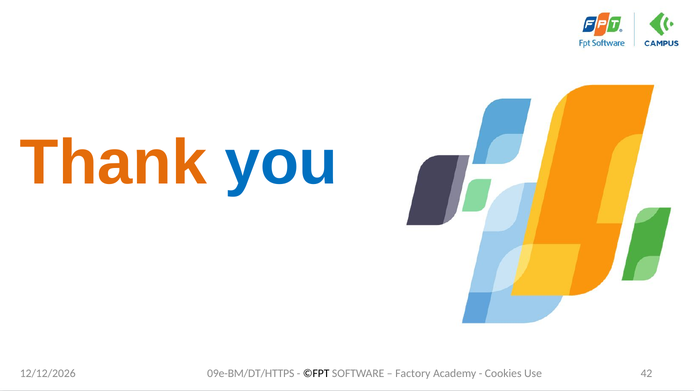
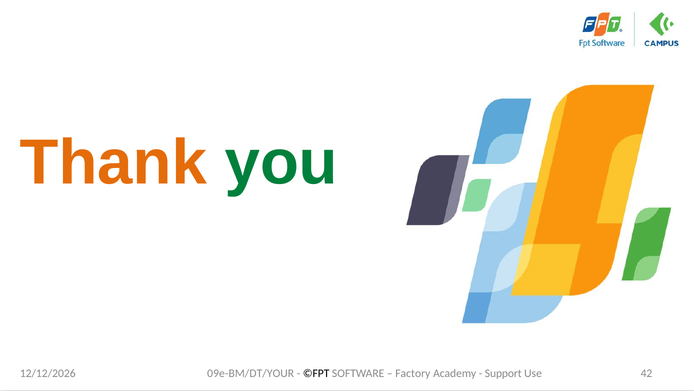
you colour: blue -> green (281, 163)
09e-BM/DT/HTTPS: 09e-BM/DT/HTTPS -> 09e-BM/DT/YOUR (251, 373)
Cookies: Cookies -> Support (503, 373)
